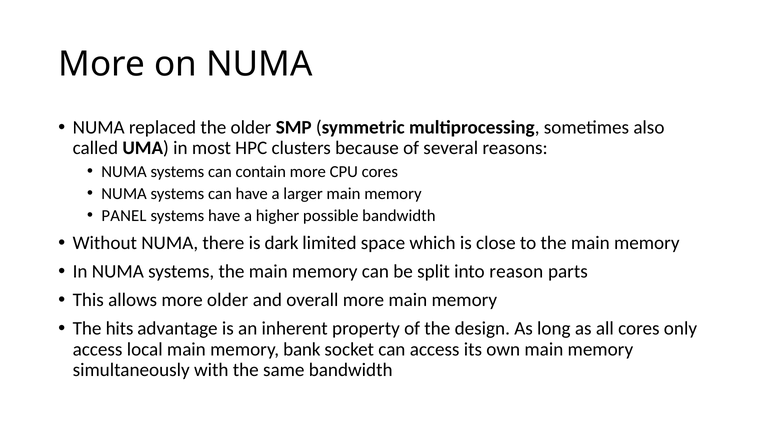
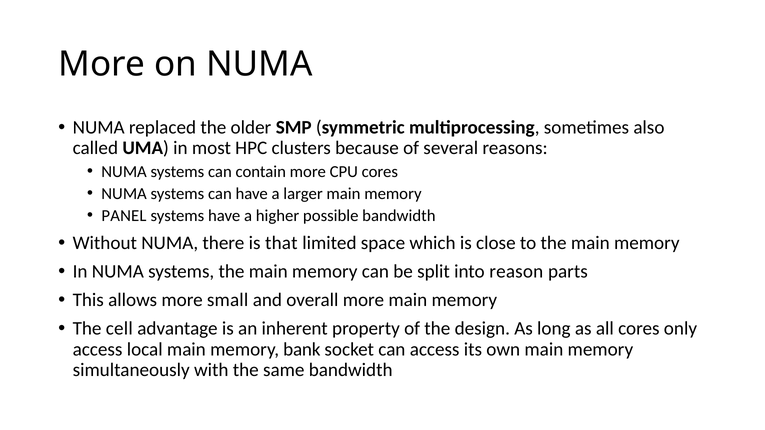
dark: dark -> that (281, 243)
more older: older -> small (228, 300)
hits: hits -> cell (119, 329)
